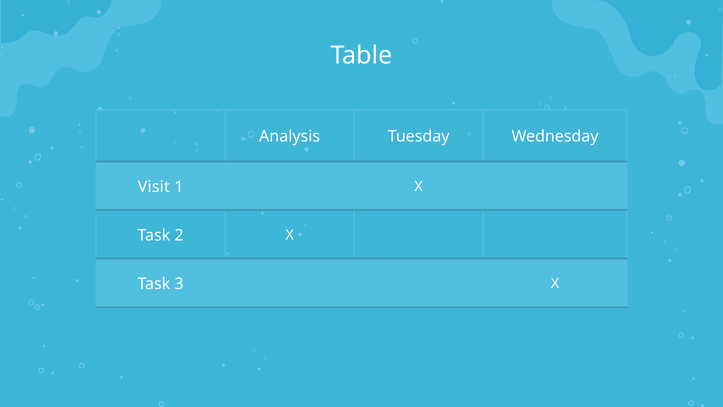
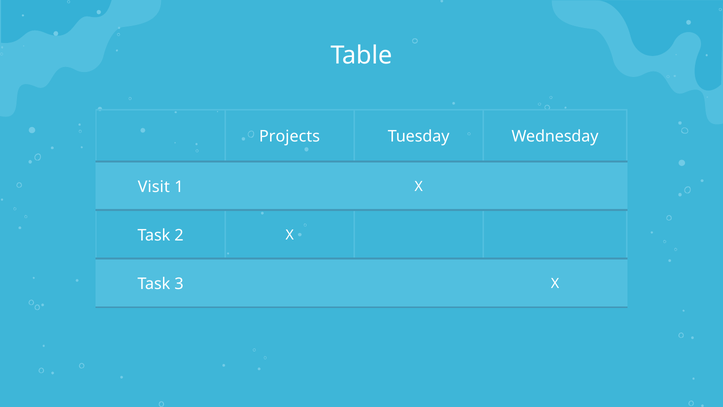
Analysis: Analysis -> Projects (290, 136)
